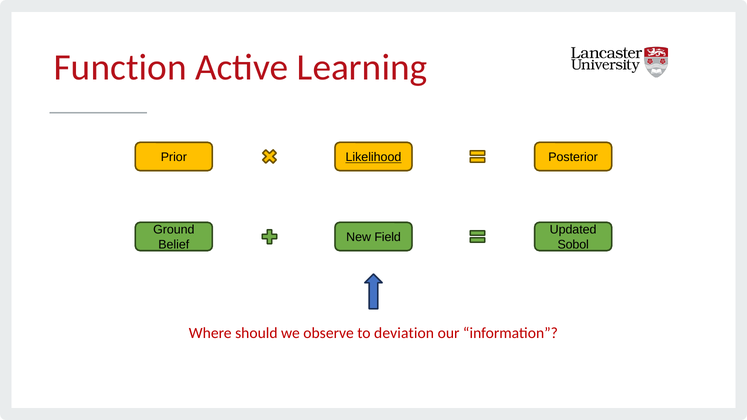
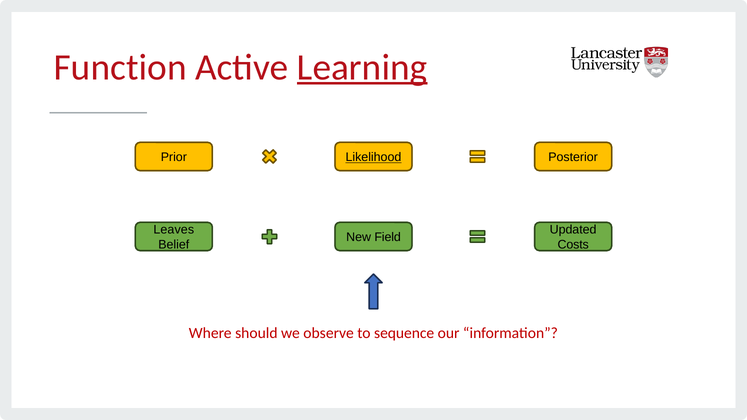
Learning underline: none -> present (362, 67)
Ground: Ground -> Leaves (174, 230)
Sobol: Sobol -> Costs (573, 245)
deviation: deviation -> sequence (404, 333)
